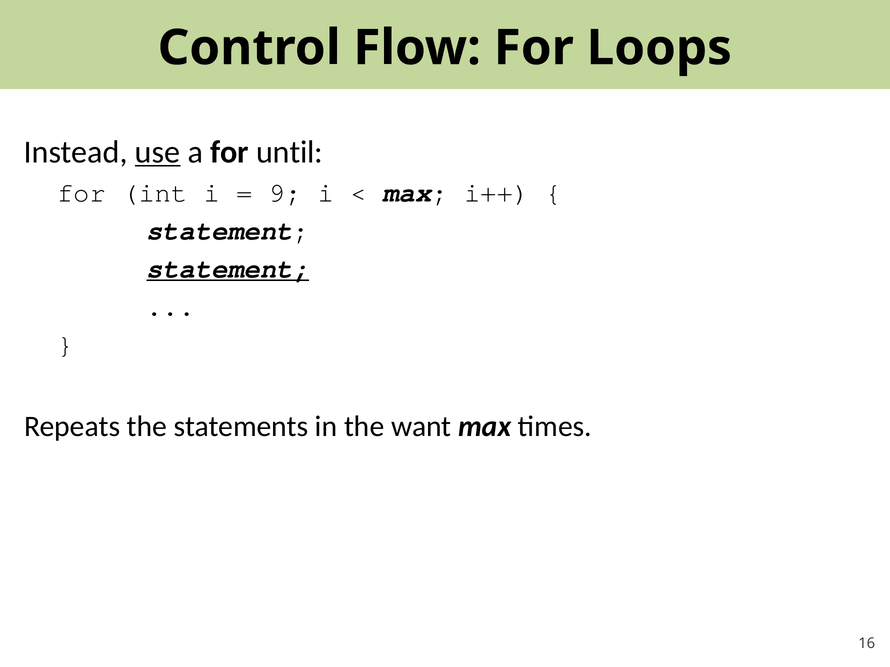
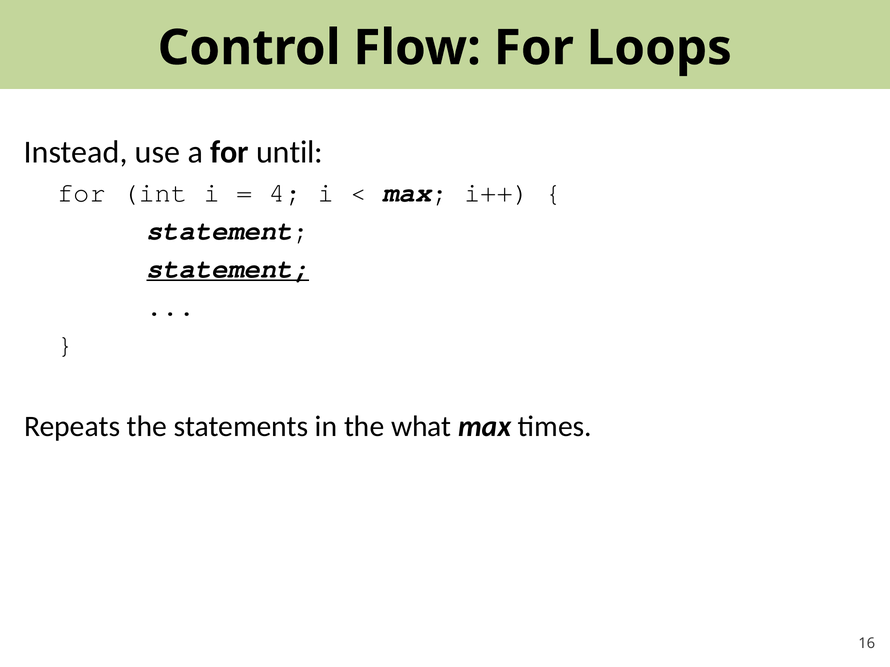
use underline: present -> none (158, 152)
9: 9 -> 4 (285, 193)
want: want -> what (421, 427)
